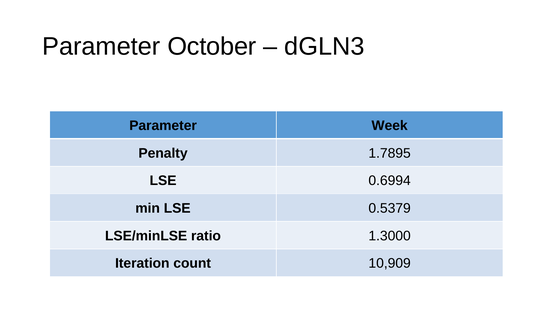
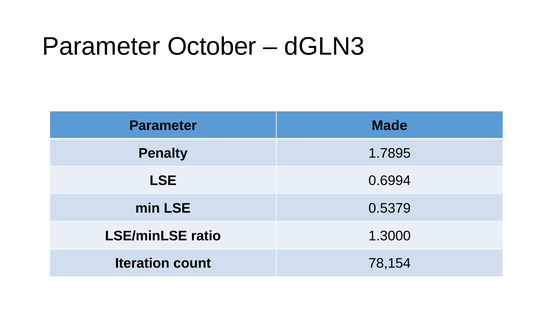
Week: Week -> Made (390, 126)
10,909: 10,909 -> 78,154 (390, 263)
